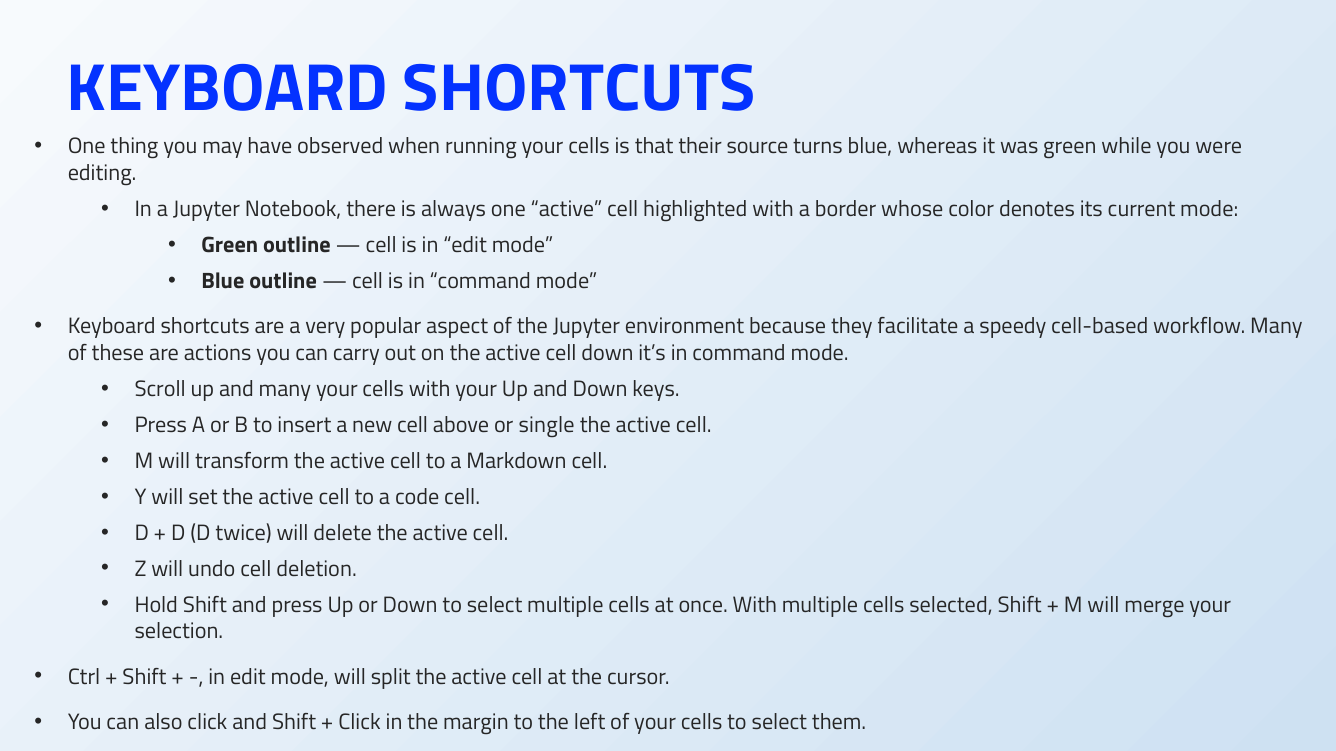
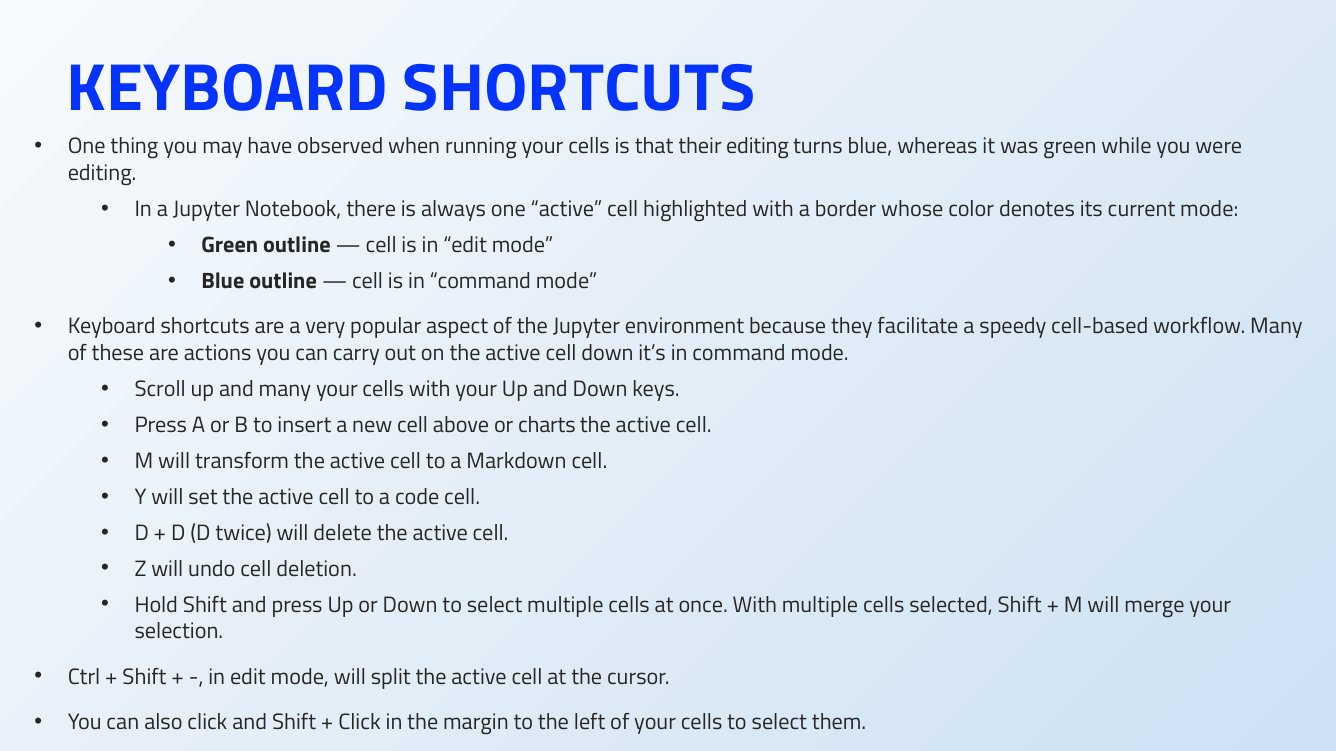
their source: source -> editing (758, 147)
single: single -> charts (547, 425)
